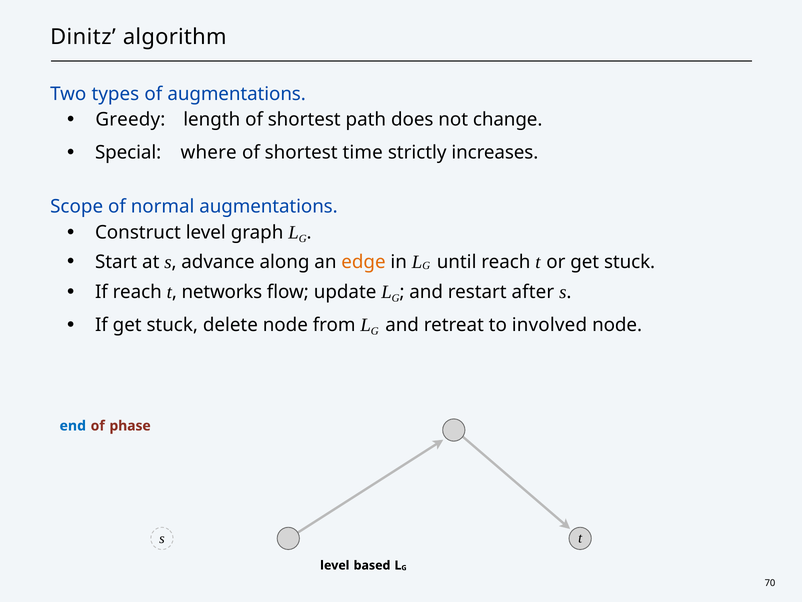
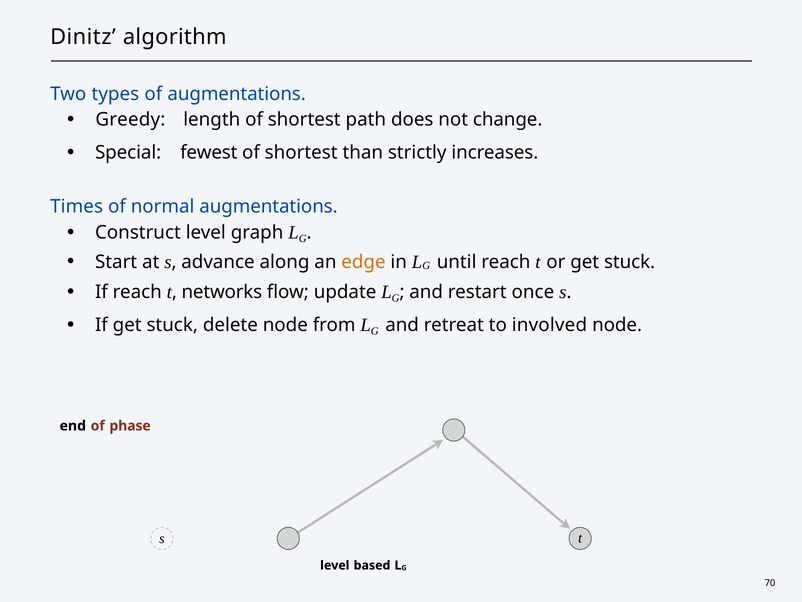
where: where -> fewest (209, 152)
time: time -> than (363, 152)
Scope: Scope -> Times (77, 207)
after: after -> once (533, 292)
end colour: blue -> black (73, 425)
